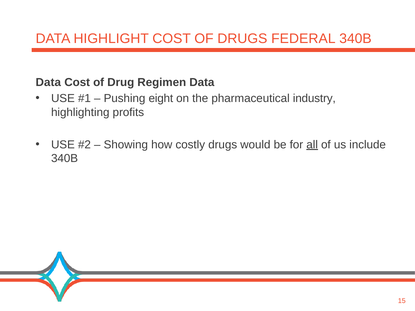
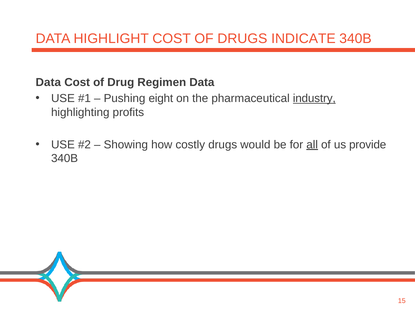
FEDERAL: FEDERAL -> INDICATE (303, 39)
industry underline: none -> present (314, 99)
include: include -> provide (368, 145)
